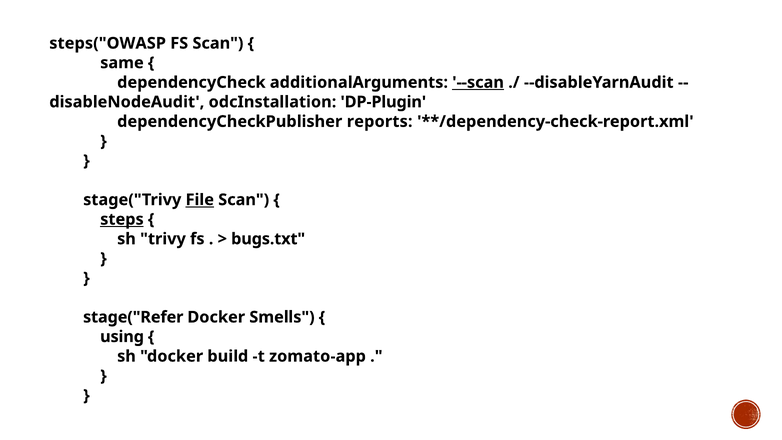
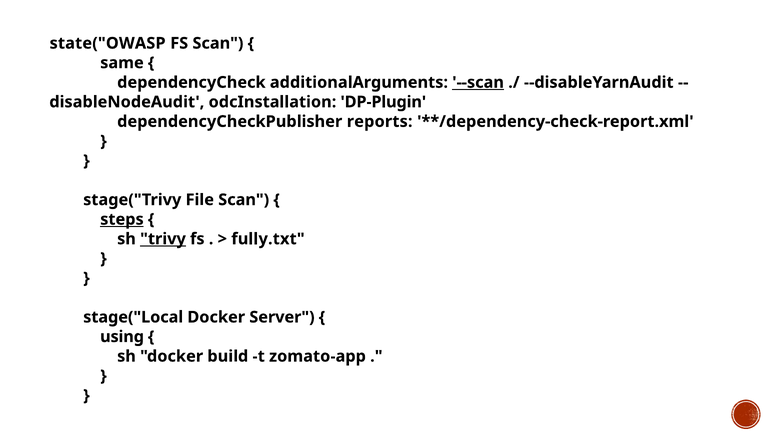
steps("OWASP: steps("OWASP -> state("OWASP (108, 43)
File underline: present -> none (200, 200)
trivy underline: none -> present (163, 239)
bugs.txt: bugs.txt -> fully.txt (268, 239)
stage("Refer: stage("Refer -> stage("Local (133, 317)
Smells: Smells -> Server (282, 317)
